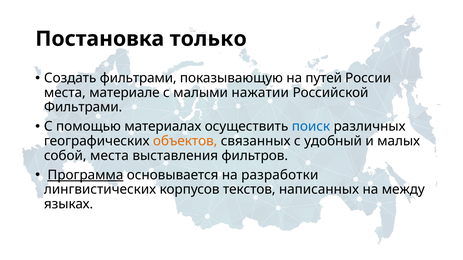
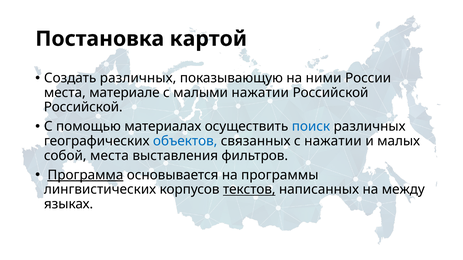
только: только -> картой (208, 39)
Создать фильтрами: фильтрами -> различных (138, 78)
путей: путей -> ними (324, 78)
Фильтрами: Фильтрами -> Российской (83, 107)
объектов colour: orange -> blue (185, 141)
с удобный: удобный -> нажатии (333, 141)
разработки: разработки -> программы (280, 175)
текстов underline: none -> present (249, 190)
